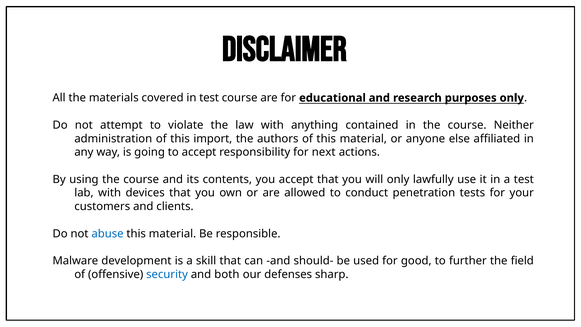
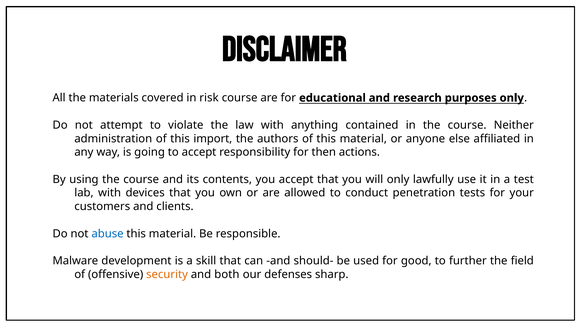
in test: test -> risk (209, 98)
next: next -> then (324, 152)
security colour: blue -> orange (167, 274)
